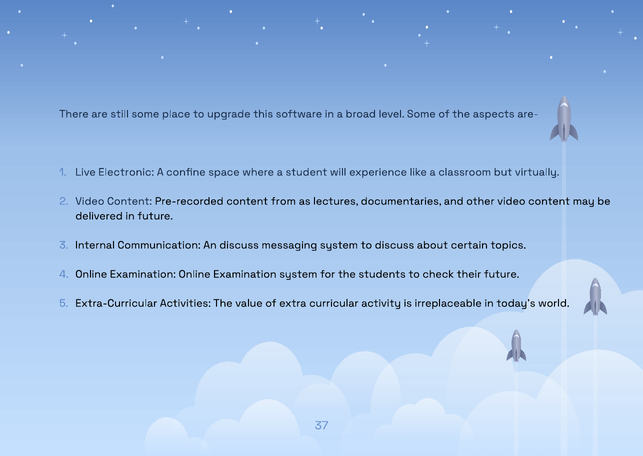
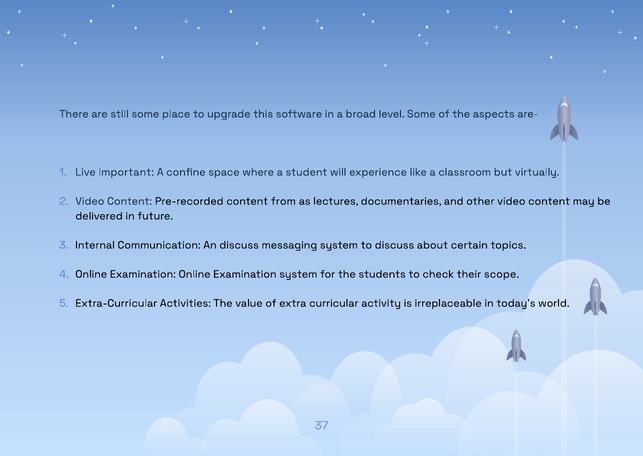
Electronic: Electronic -> Important (126, 172)
their future: future -> scope (502, 274)
